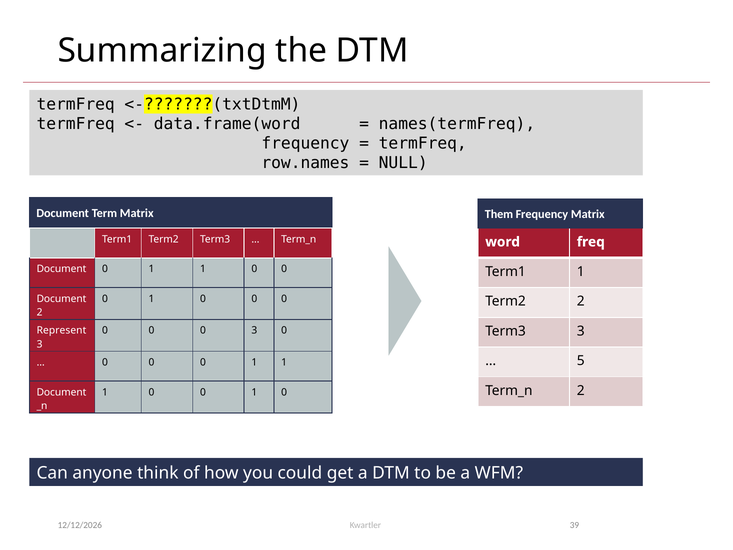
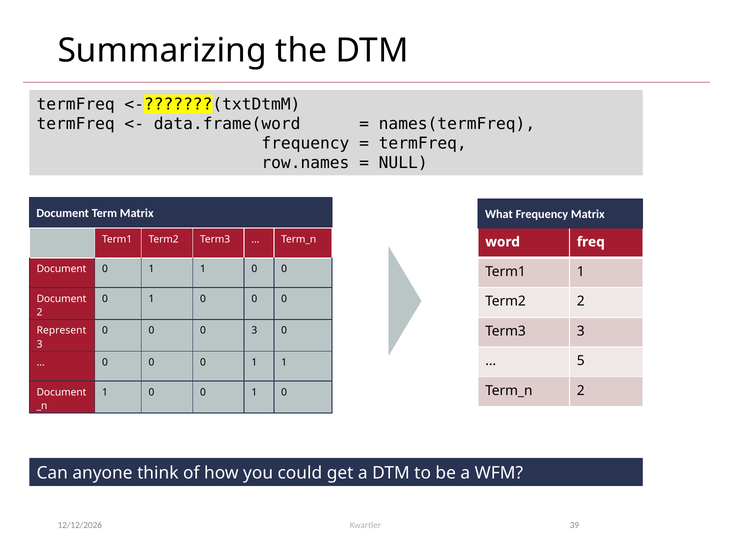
Them: Them -> What (499, 214)
